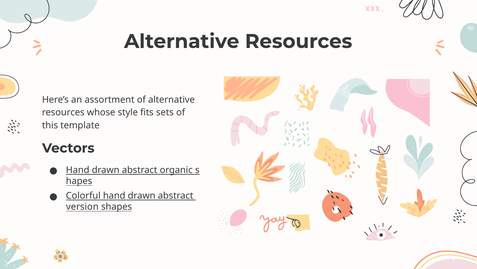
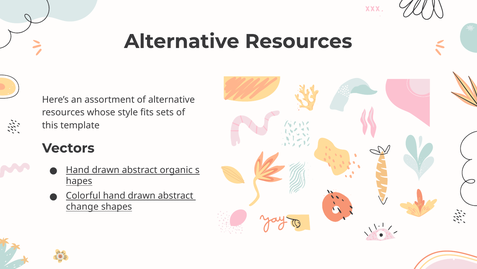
version: version -> change (82, 206)
